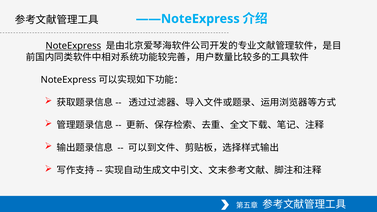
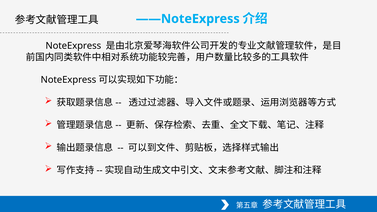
NoteExpress underline: present -> none (73, 46)
